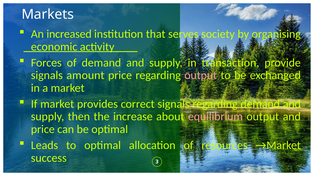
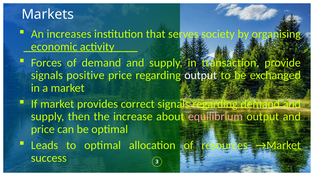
increased: increased -> increases (69, 34)
amount: amount -> positive (85, 76)
output colour: pink -> white (201, 76)
